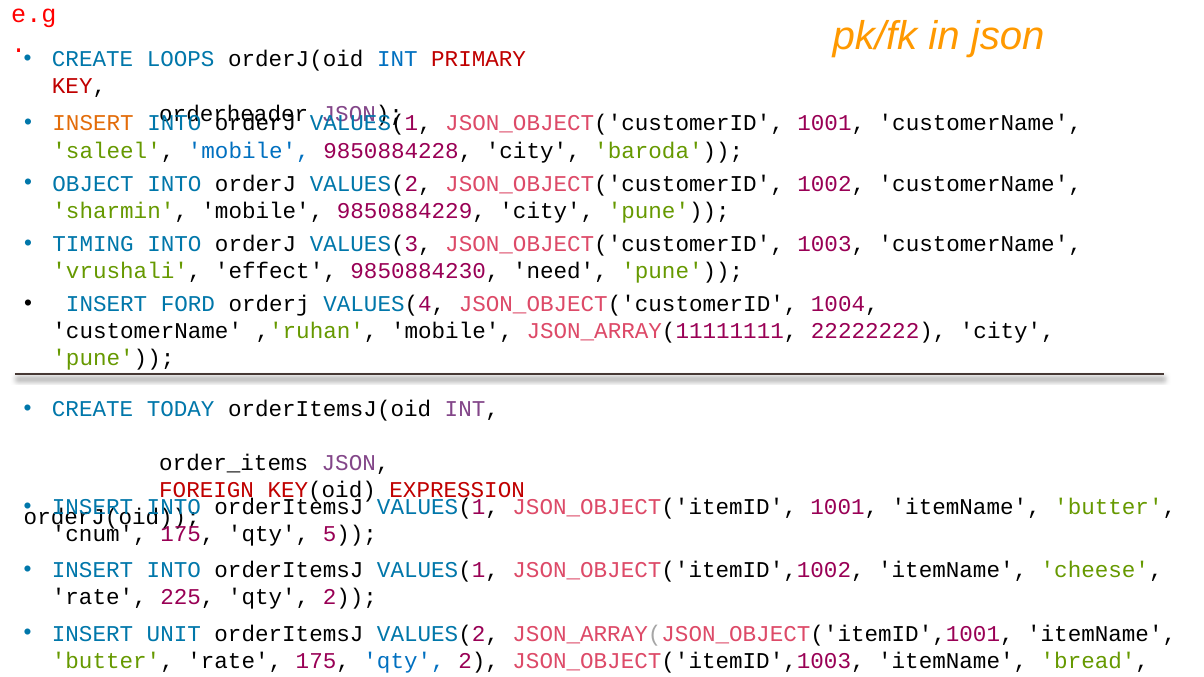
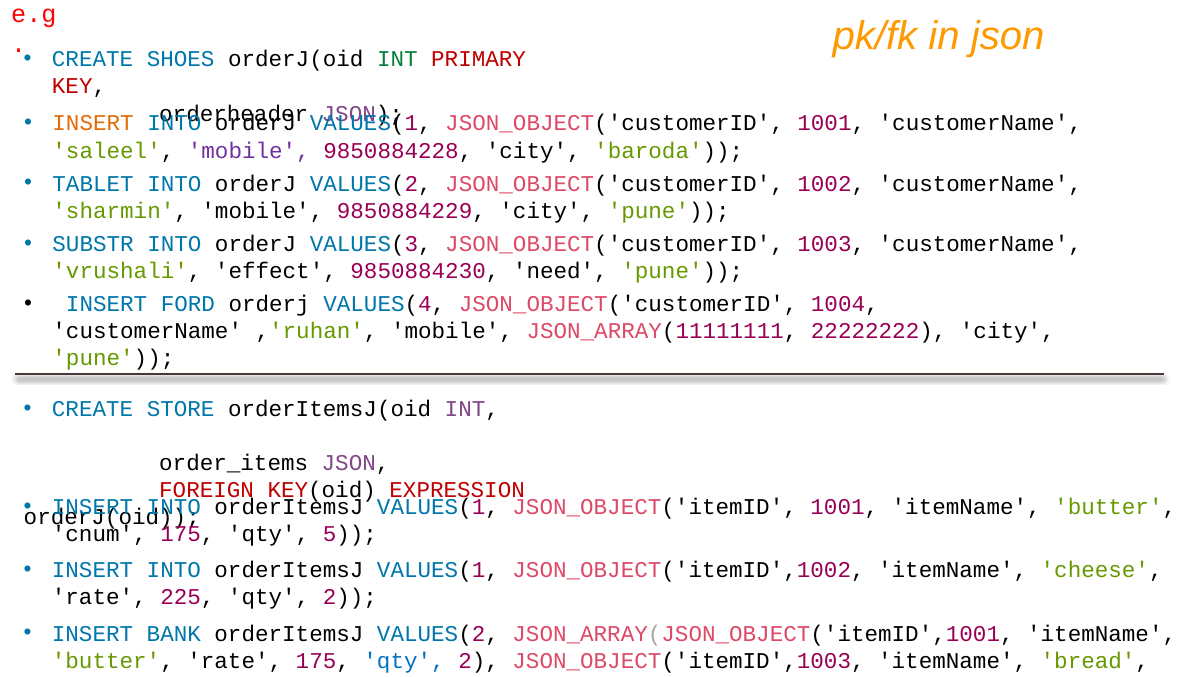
LOOPS: LOOPS -> SHOES (181, 59)
INT colour: blue -> green (397, 59)
mobile colour: blue -> purple (249, 151)
OBJECT: OBJECT -> TABLET (93, 184)
TIMING: TIMING -> SUBSTR (93, 244)
TODAY: TODAY -> STORE (181, 409)
UNIT: UNIT -> BANK (174, 634)
